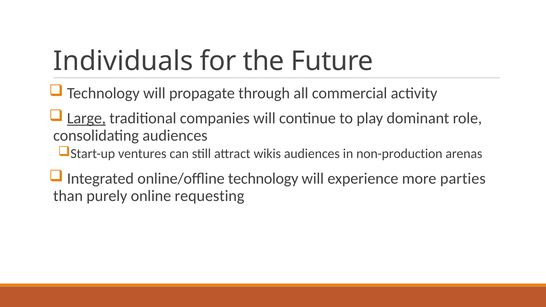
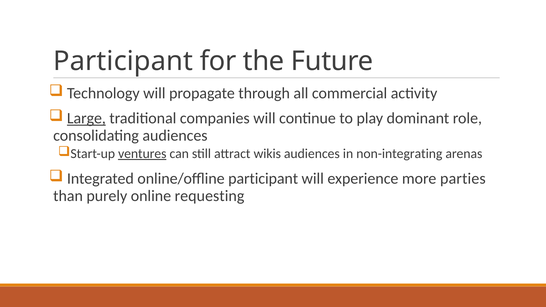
Individuals: Individuals -> Participant (123, 61)
ventures underline: none -> present (142, 154)
non-production: non-production -> non-integrating (399, 154)
online/offline technology: technology -> participant (263, 179)
